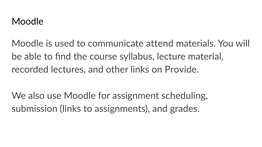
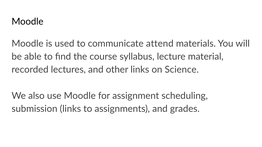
Provide: Provide -> Science (182, 70)
